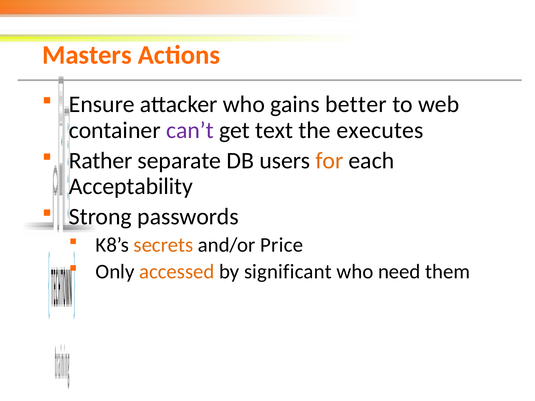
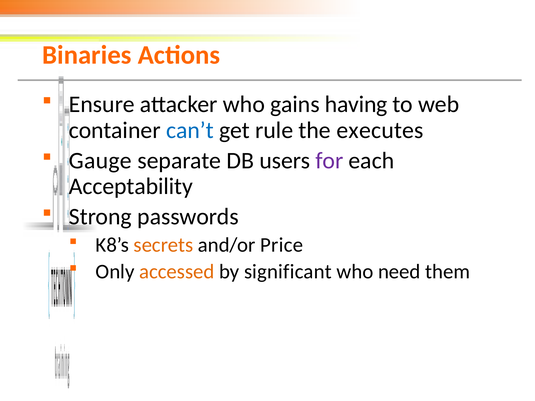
Masters: Masters -> Binaries (87, 55)
better: better -> having (356, 105)
can’t colour: purple -> blue (190, 130)
text: text -> rule (274, 130)
Rather: Rather -> Gauge (100, 161)
for colour: orange -> purple (329, 161)
